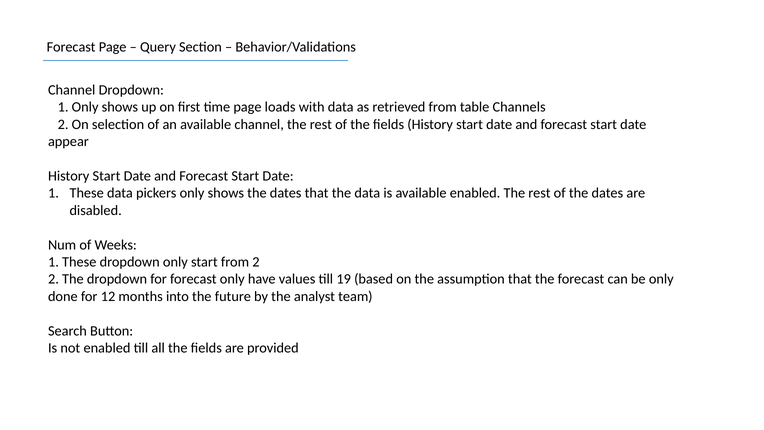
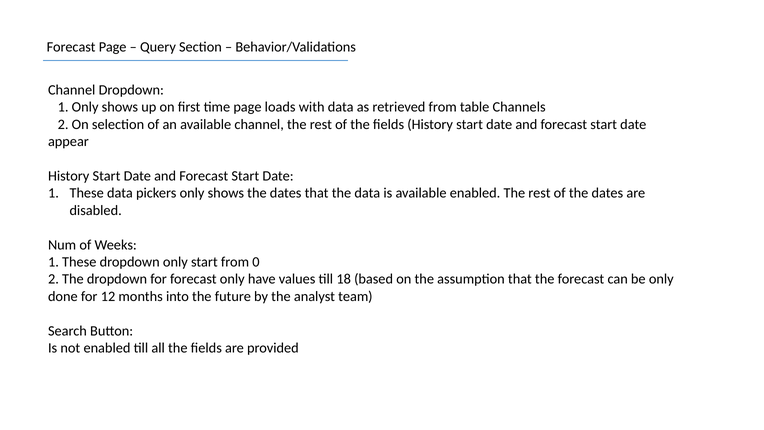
from 2: 2 -> 0 (256, 262)
19: 19 -> 18 (344, 279)
